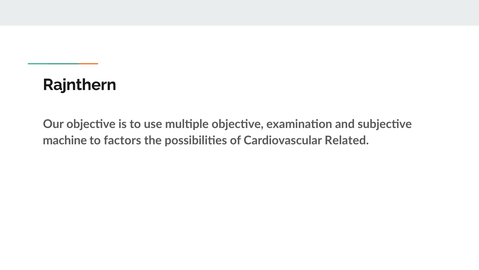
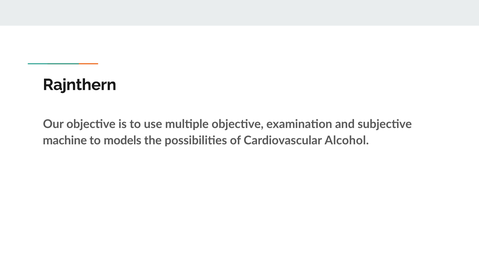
factors: factors -> models (123, 140)
Related: Related -> Alcohol (347, 140)
